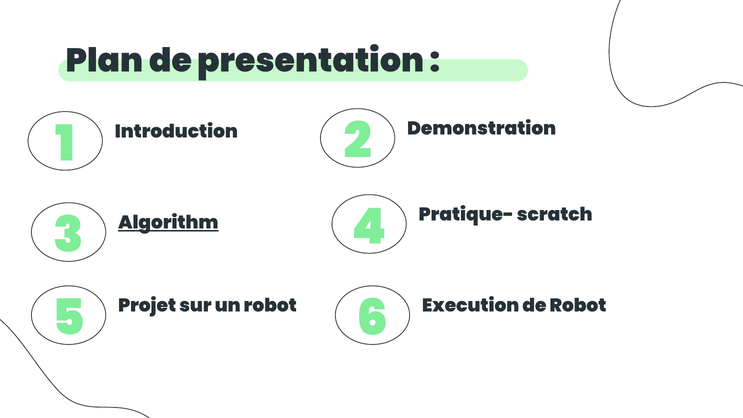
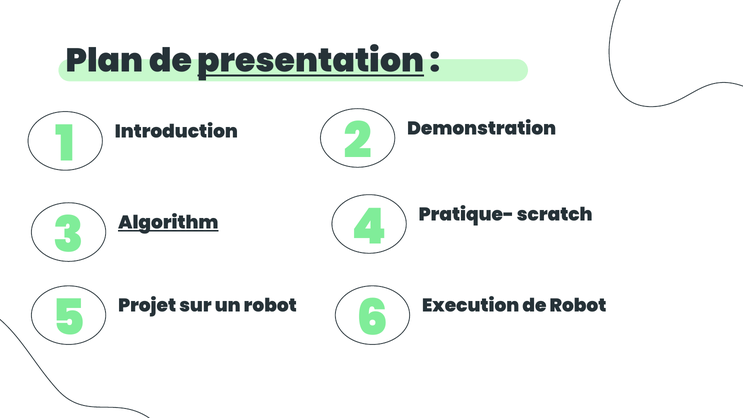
presentation underline: none -> present (311, 61)
